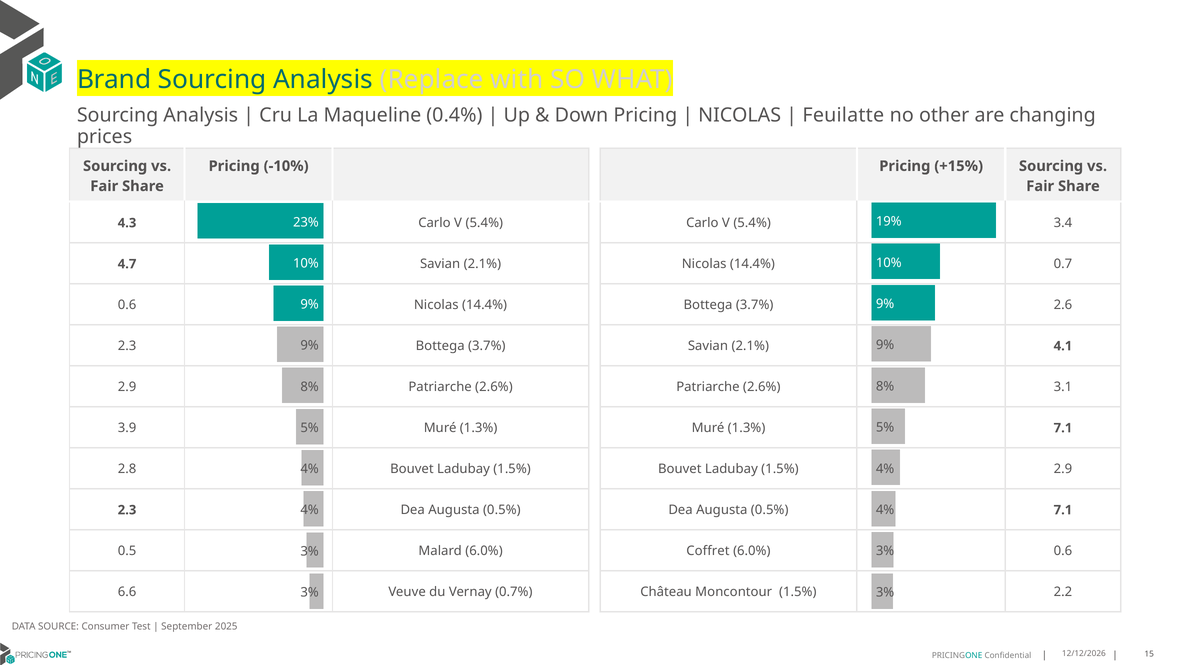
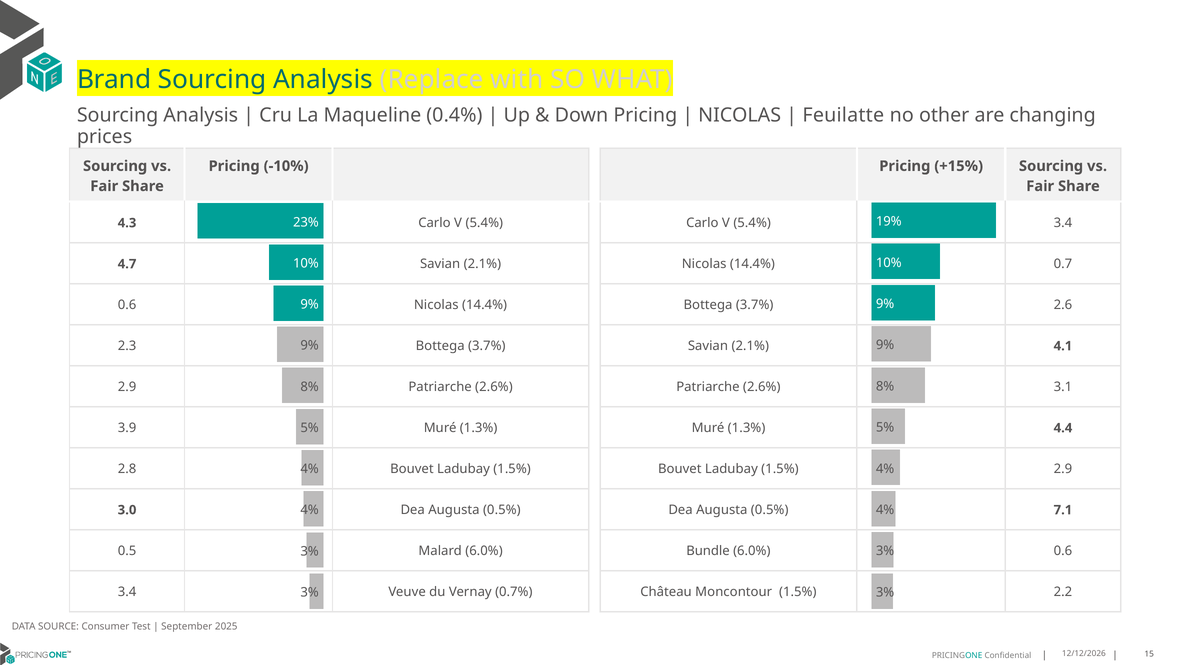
1.3% 7.1: 7.1 -> 4.4 (1063, 428)
2.3: 2.3 -> 3.0 (127, 510)
Coffret: Coffret -> Bundle (708, 551)
6.6: 6.6 -> 3.4 (127, 592)
